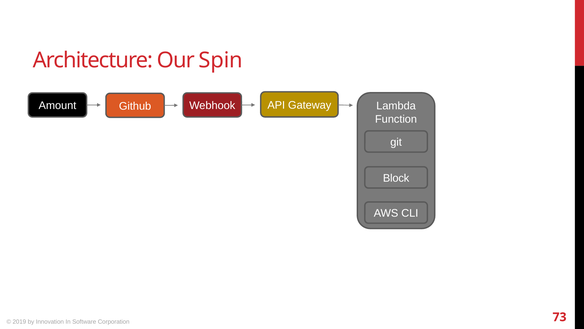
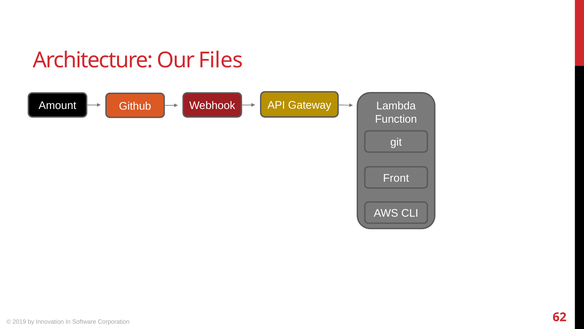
Spin: Spin -> Files (221, 60)
Block: Block -> Front (396, 178)
73: 73 -> 62 (560, 317)
